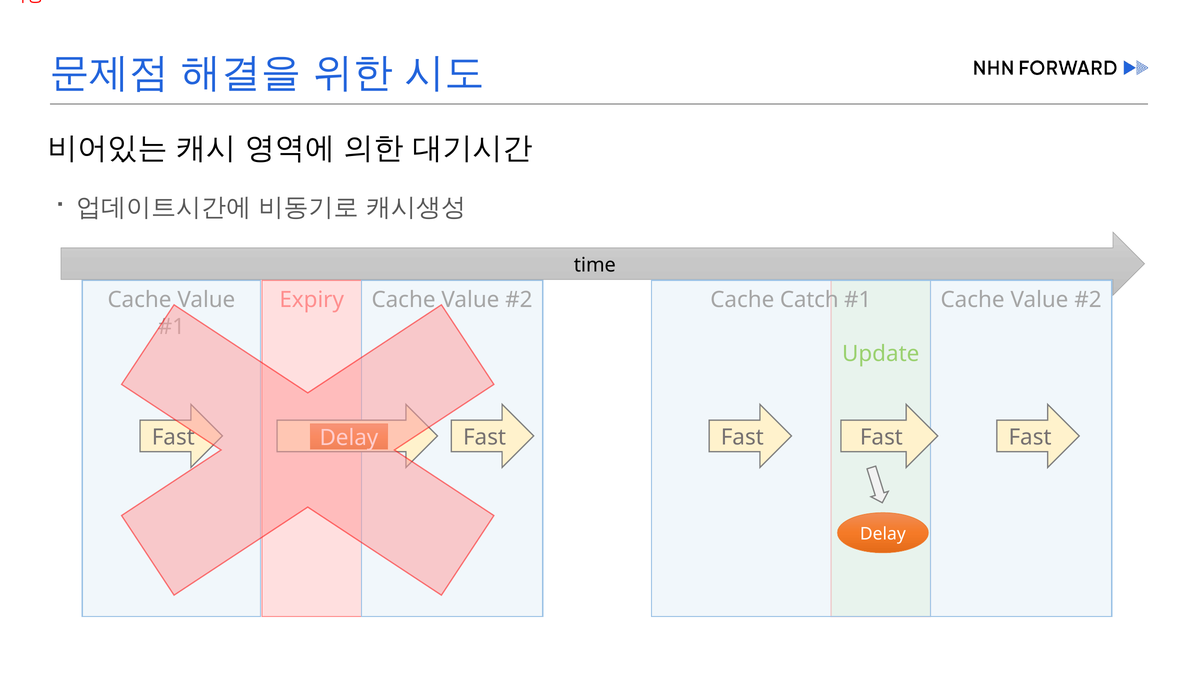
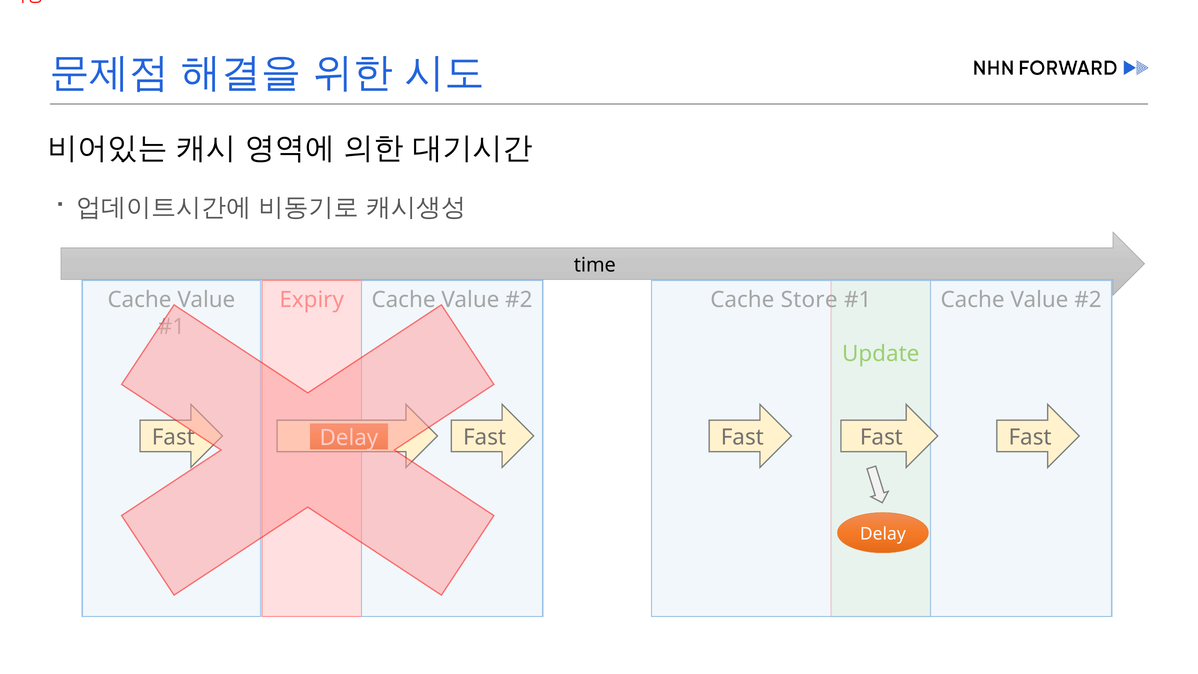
Catch: Catch -> Store (809, 300)
